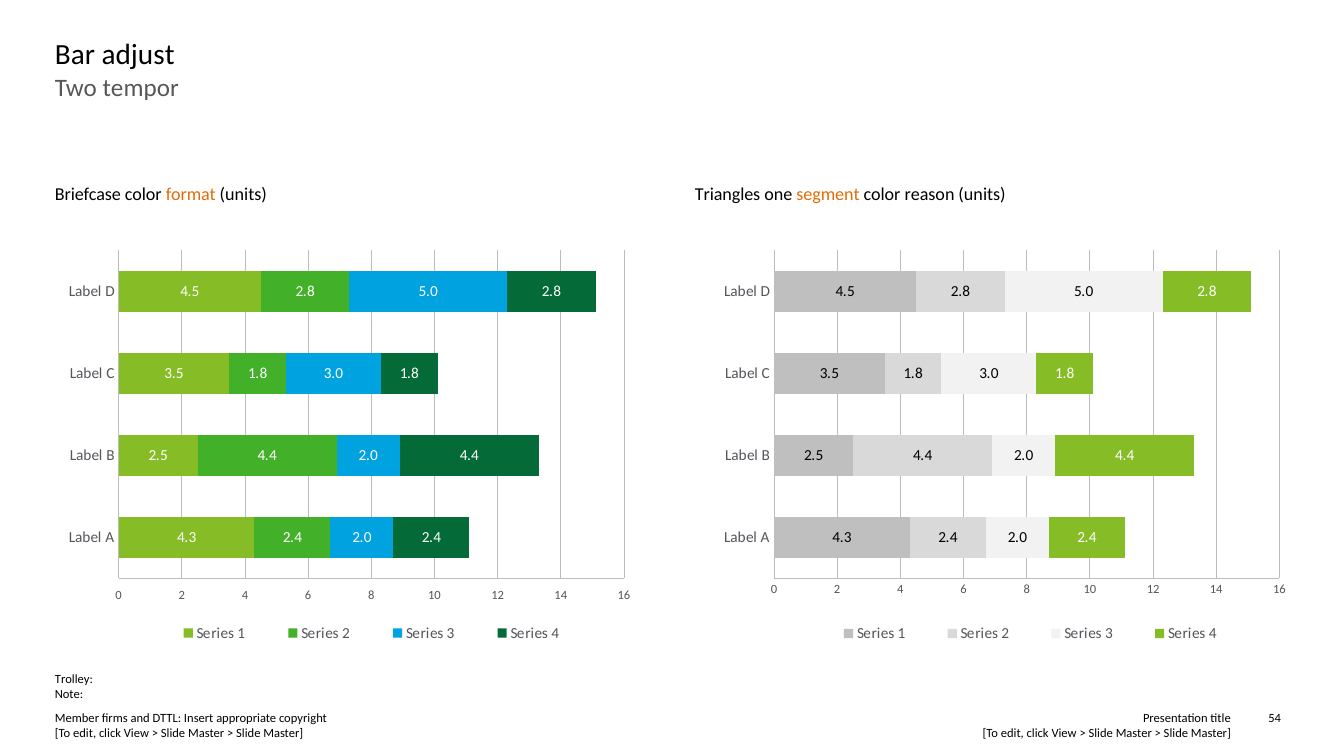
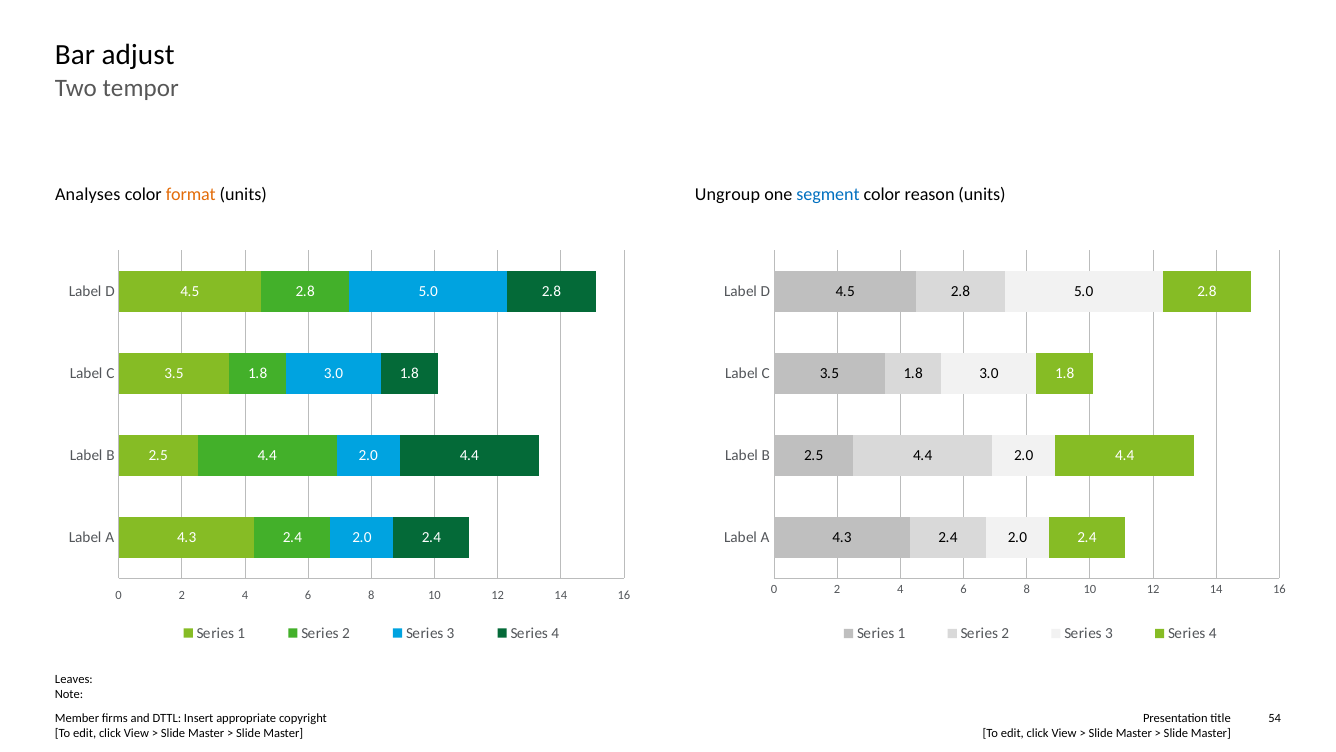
Briefcase: Briefcase -> Analyses (88, 195)
Triangles: Triangles -> Ungroup (727, 195)
segment colour: orange -> blue (828, 195)
Trolley: Trolley -> Leaves (74, 679)
